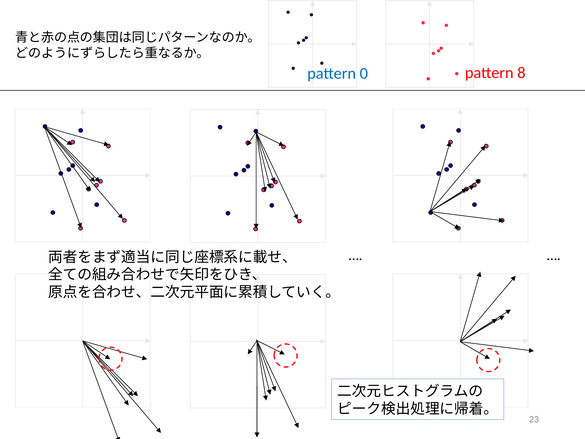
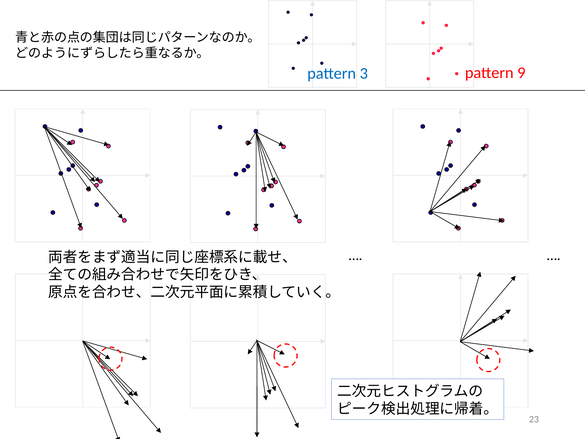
0: 0 -> 3 (364, 73)
8: 8 -> 9 (521, 73)
